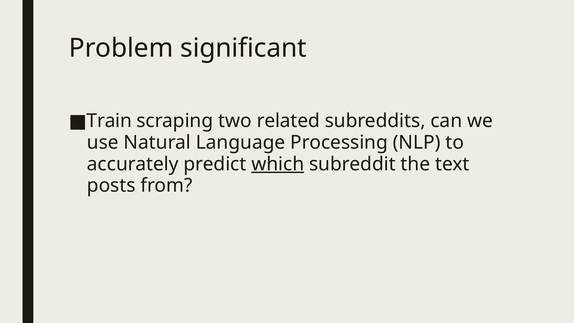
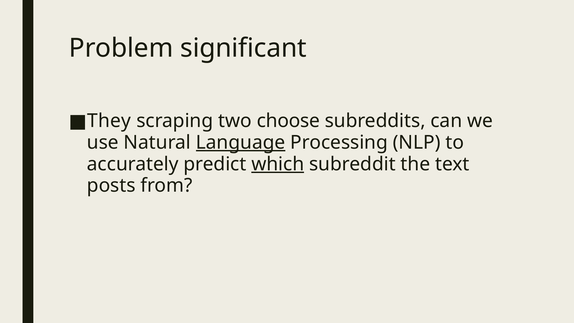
Train: Train -> They (109, 121)
related: related -> choose (288, 121)
Language underline: none -> present (241, 142)
